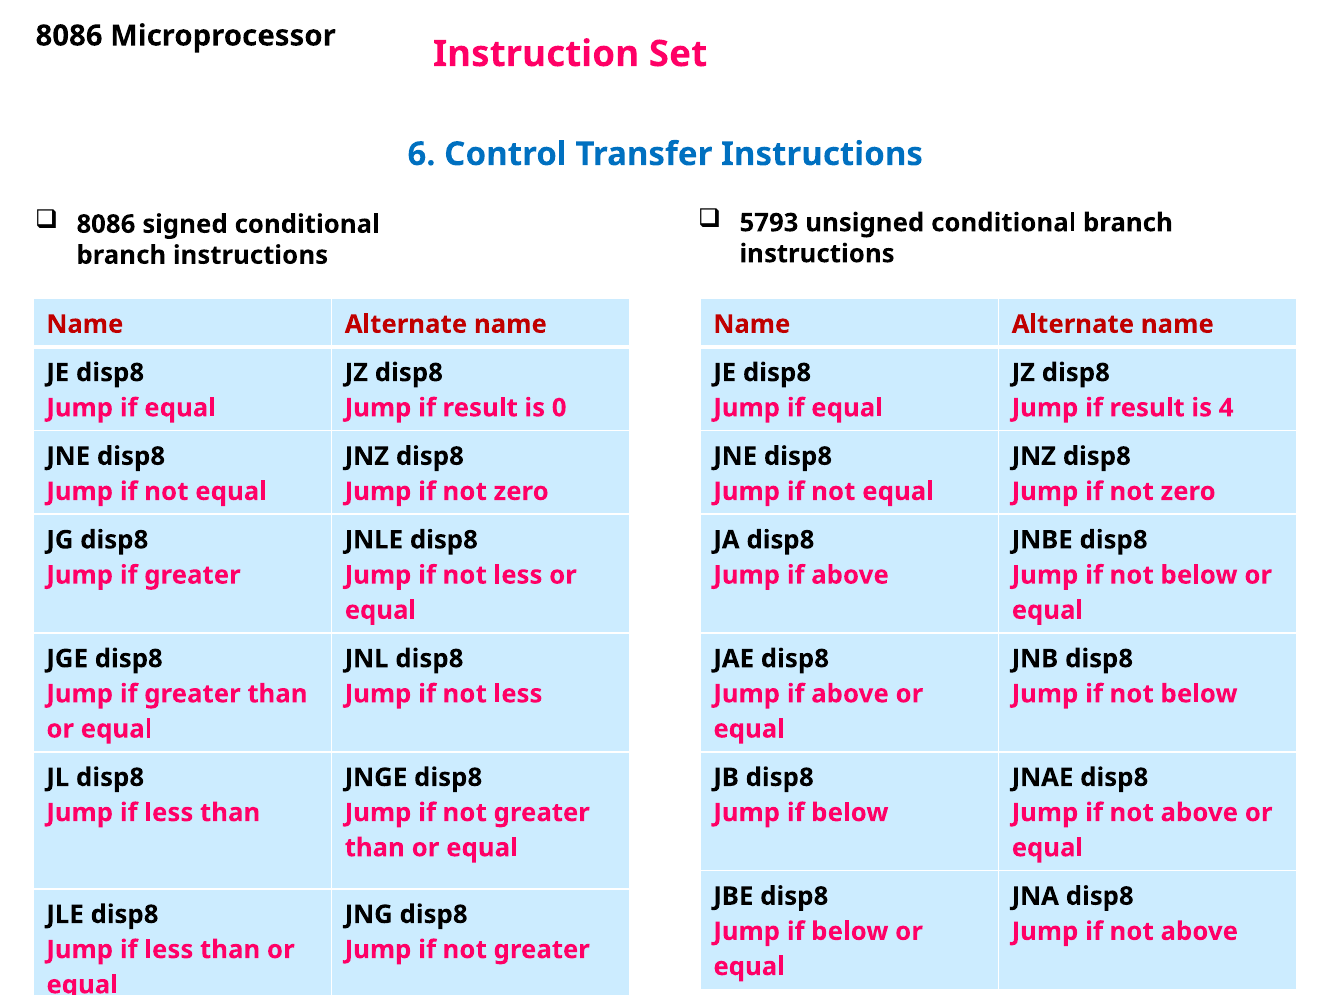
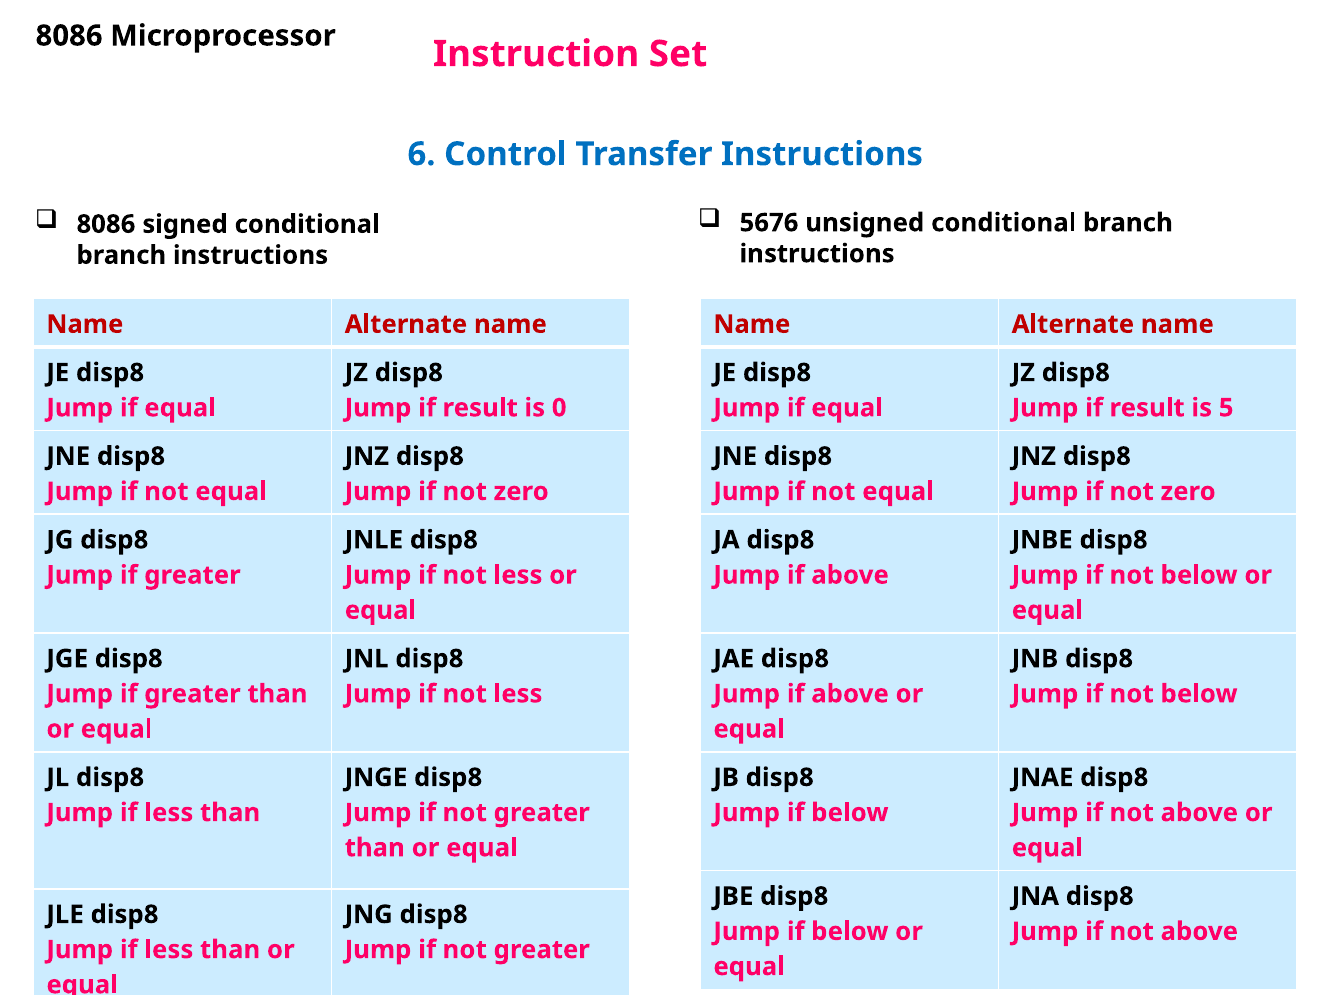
5793: 5793 -> 5676 (769, 223)
4: 4 -> 5 (1226, 408)
